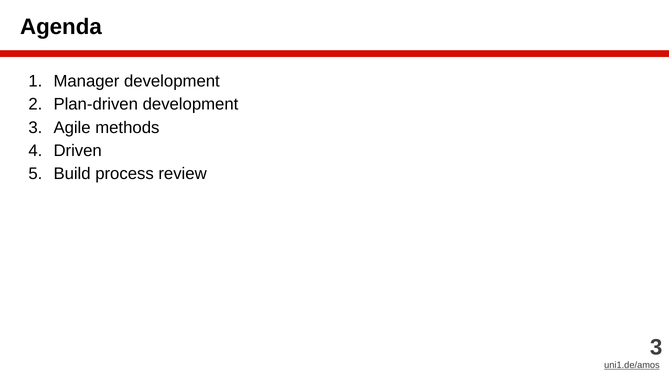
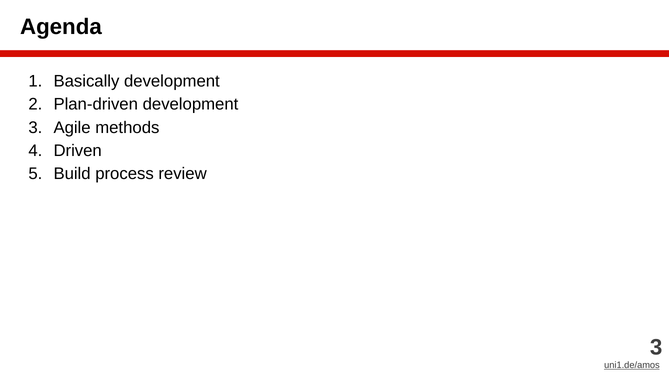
Manager: Manager -> Basically (86, 81)
